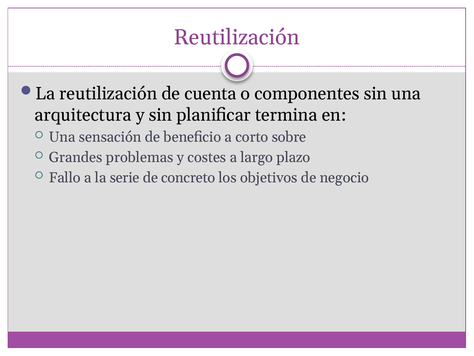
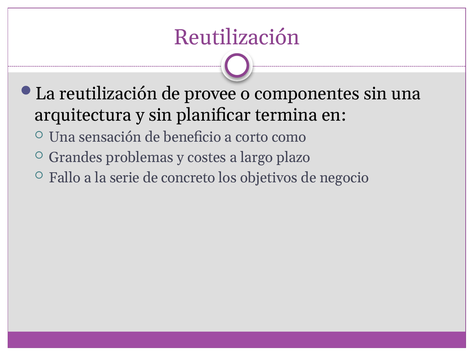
cuenta: cuenta -> provee (210, 93)
sobre: sobre -> como (289, 137)
